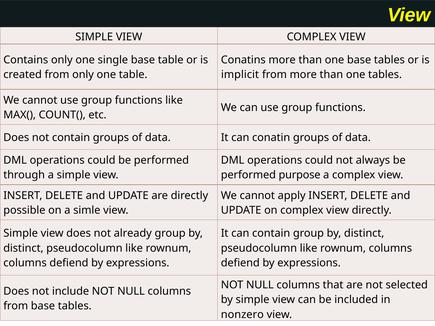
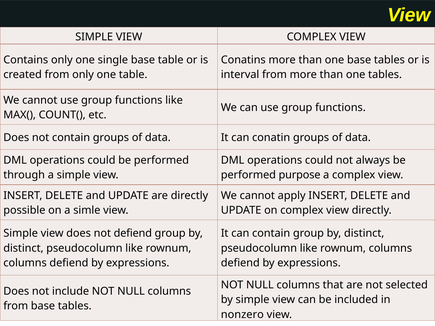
implicit: implicit -> interval (240, 75)
not already: already -> defiend (133, 234)
